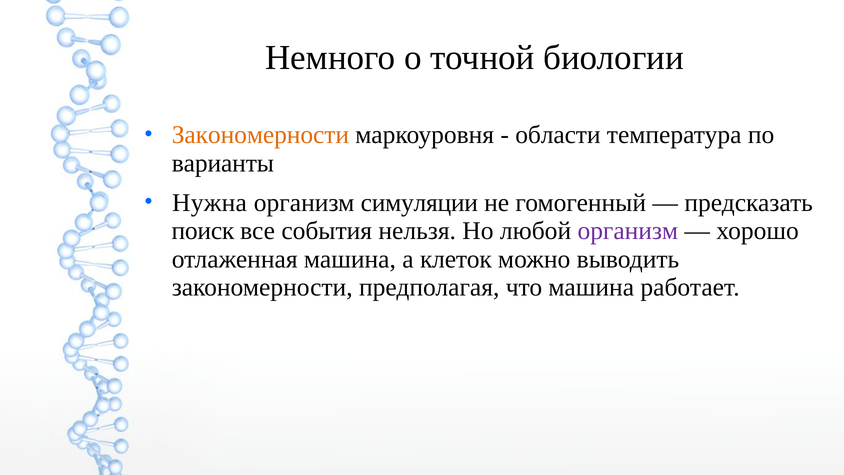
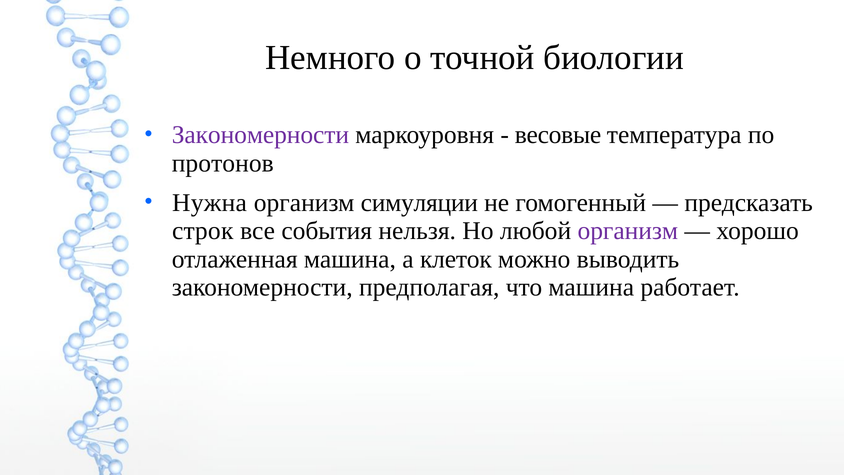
Закономерности colour: orange -> purple (260, 135)
области: области -> весовые (558, 135)
варианты: варианты -> протонов (223, 163)
поиск: поиск -> строк (203, 231)
